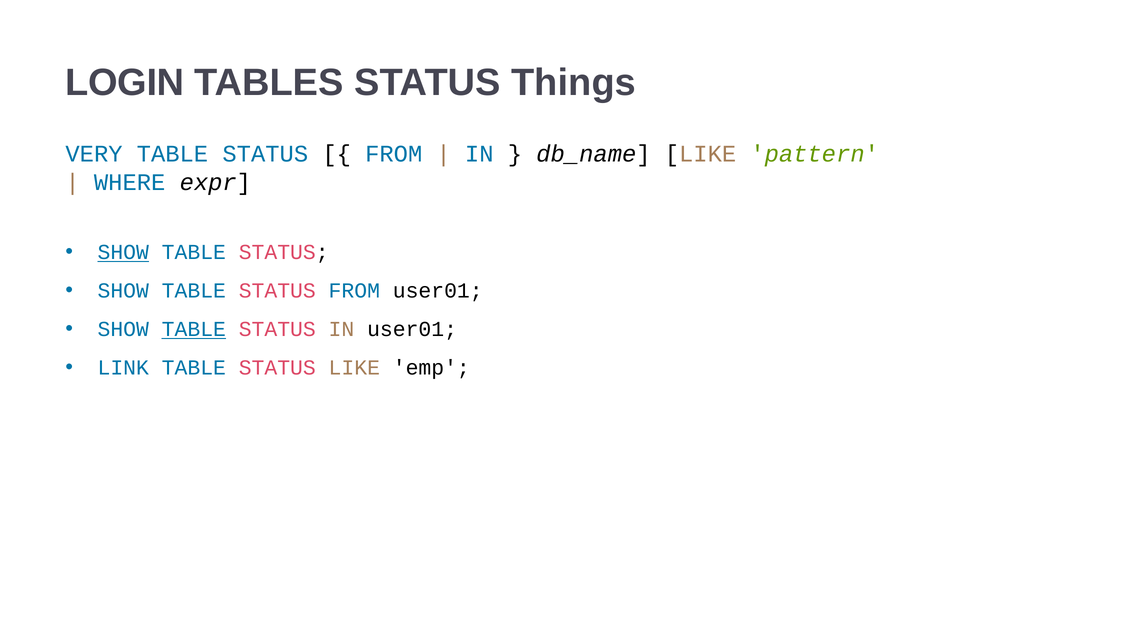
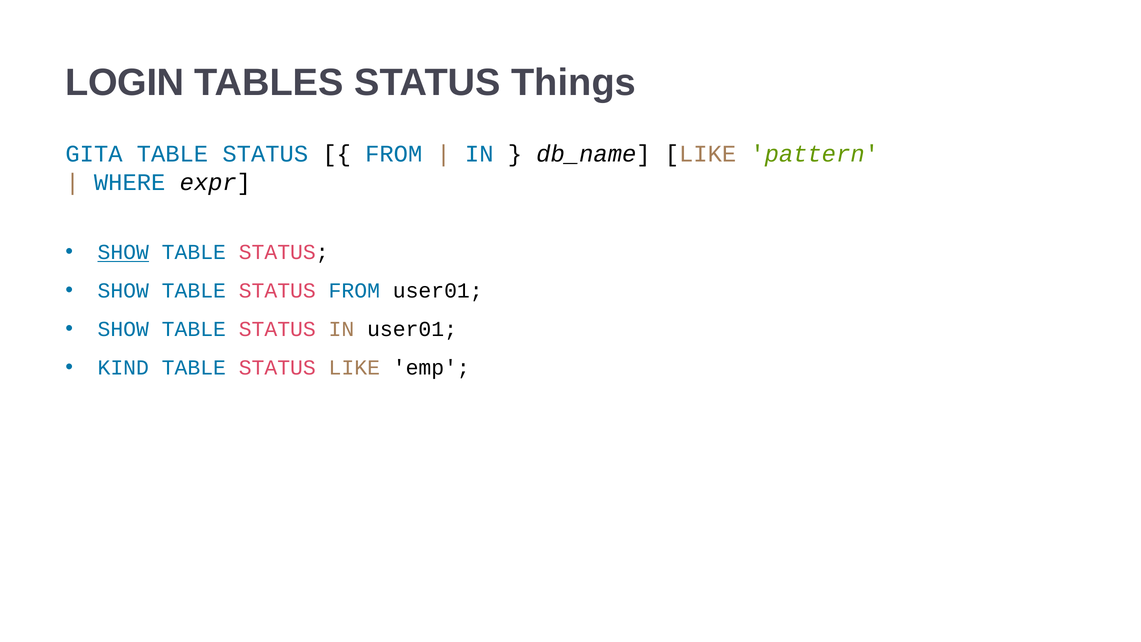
VERY: VERY -> GITA (94, 154)
TABLE underline: present -> none (194, 329)
LINK: LINK -> KIND (123, 368)
